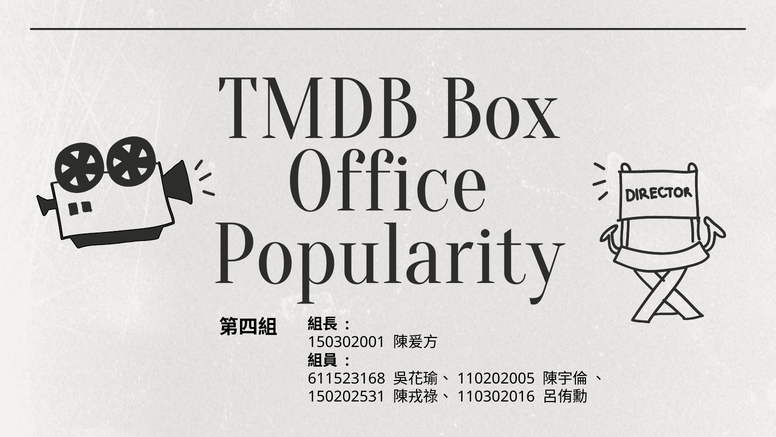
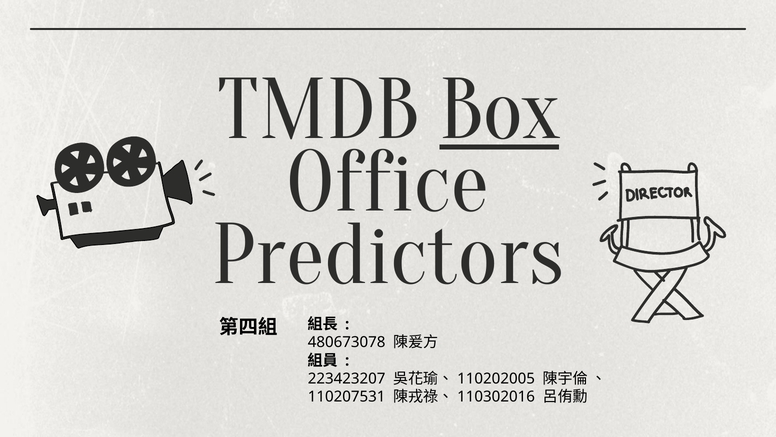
Box underline: none -> present (499, 110)
Popularity: Popularity -> Predictors (388, 255)
150302001: 150302001 -> 480673078 (347, 342)
611523168: 611523168 -> 223423207 (347, 378)
150202531: 150202531 -> 110207531 (347, 396)
